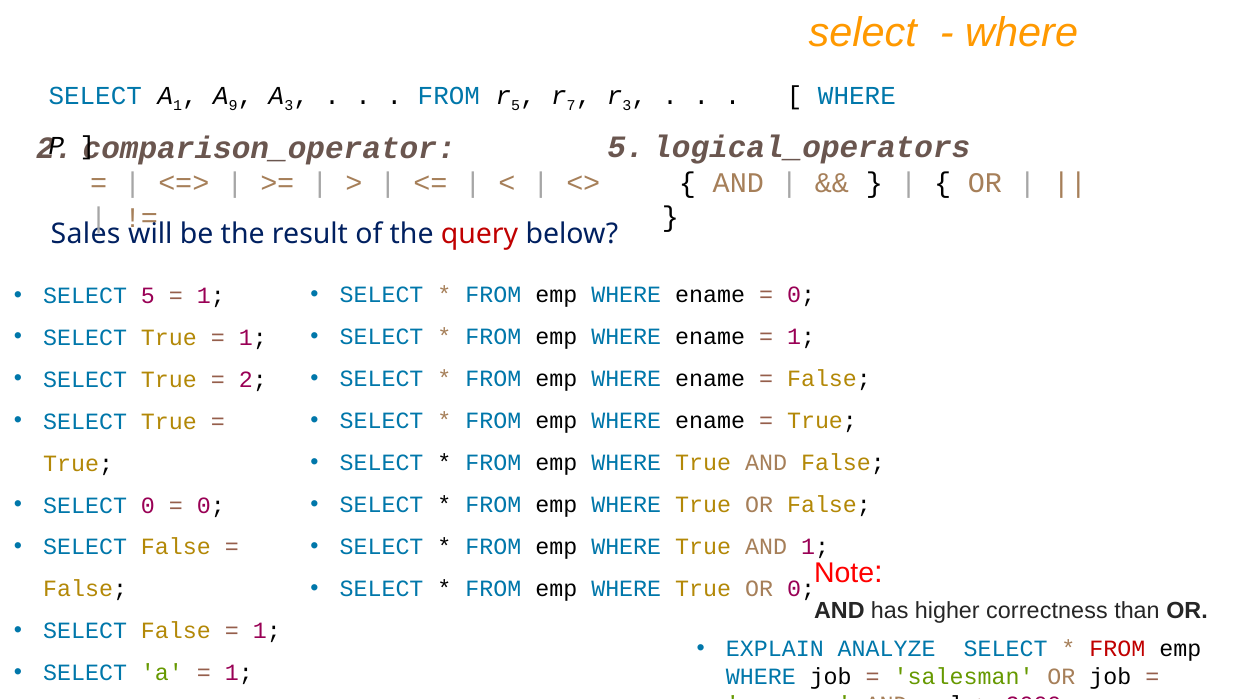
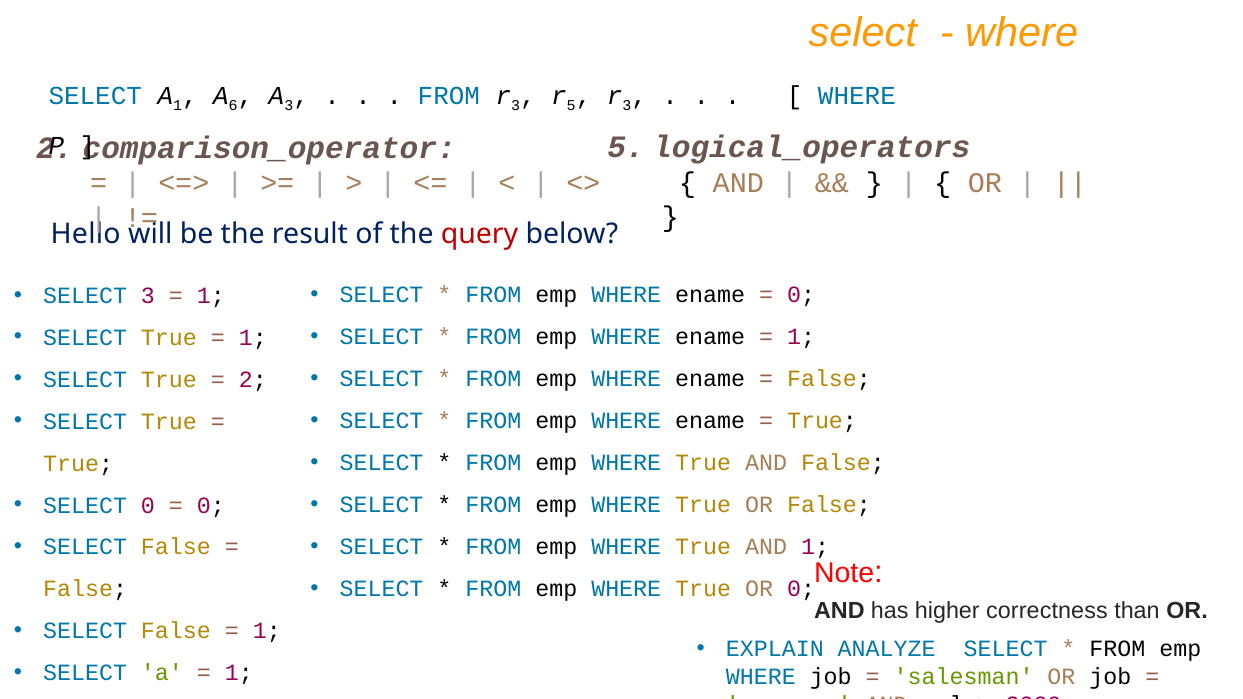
9: 9 -> 6 (233, 106)
5: 5 -> 3 (516, 106)
7: 7 -> 5 (571, 106)
Sales: Sales -> Hello (86, 234)
SELECT 5: 5 -> 3 (148, 296)
FROM colour: red -> black (1117, 649)
